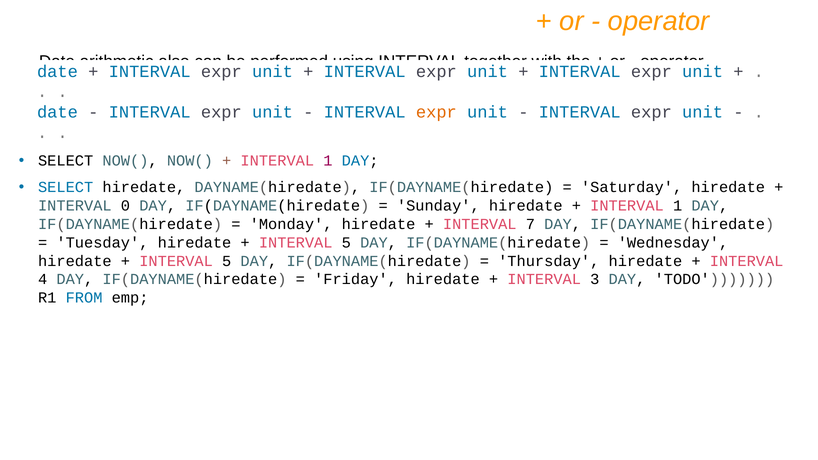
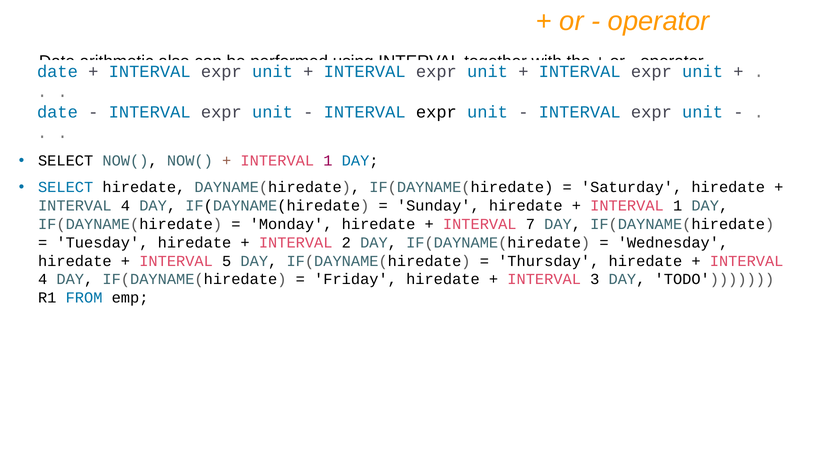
expr colour: orange -> black (436, 112)
0: 0 -> 4 (125, 206)
5: 5 -> 2 (346, 243)
